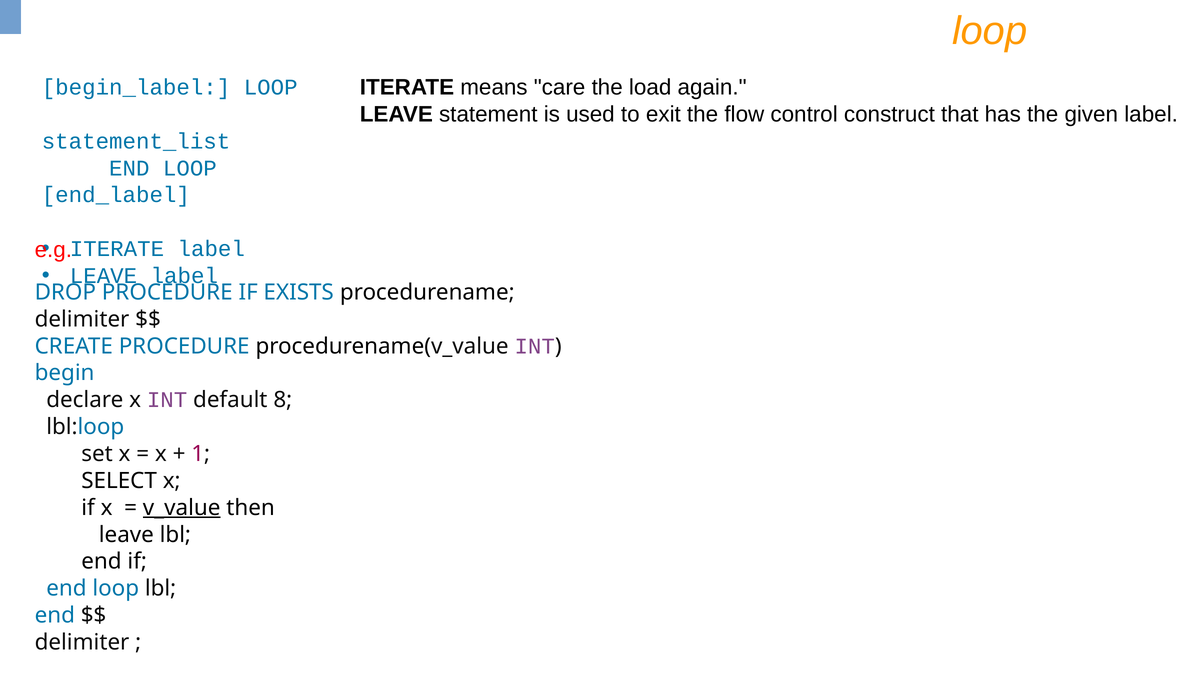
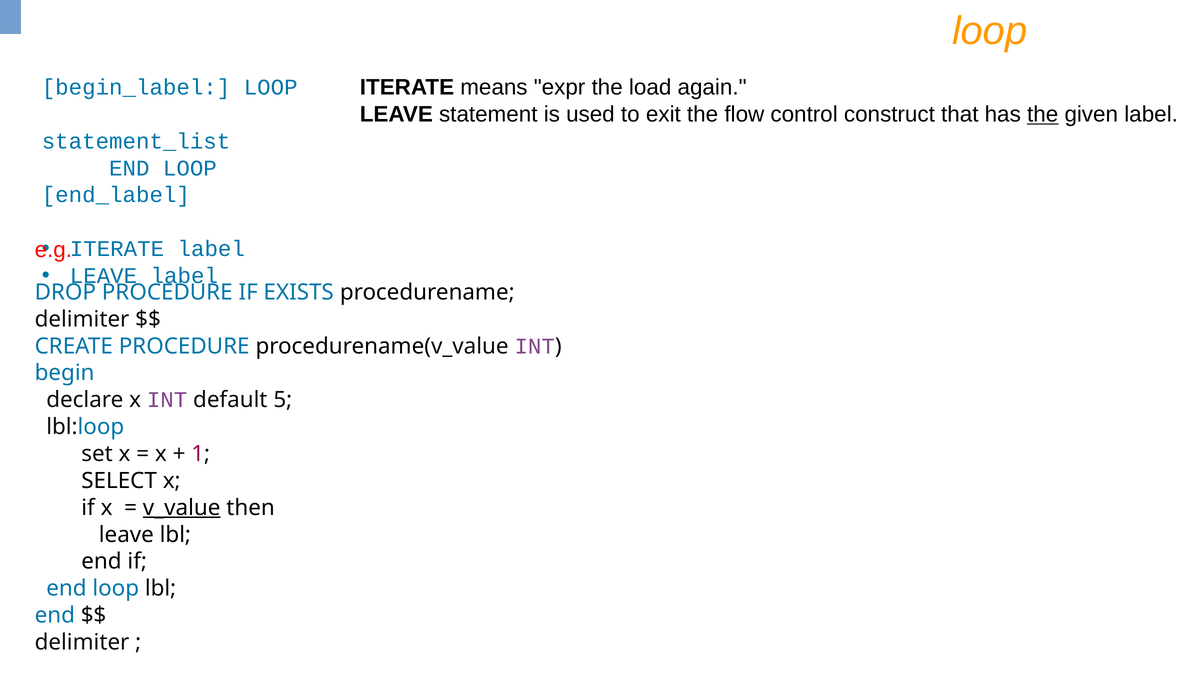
care: care -> expr (560, 87)
the underline: none -> present (1043, 114)
8: 8 -> 5 (283, 400)
